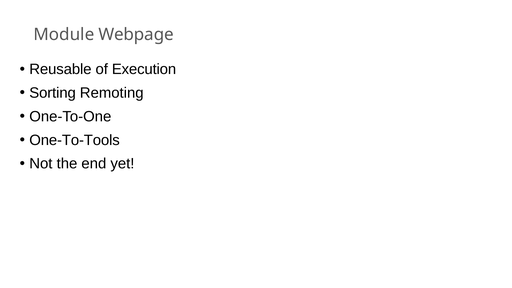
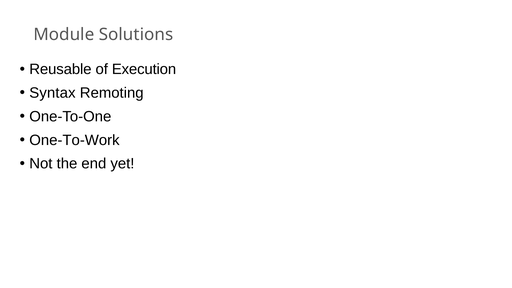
Webpage: Webpage -> Solutions (136, 35)
Sorting: Sorting -> Syntax (52, 93)
One-To-Tools: One-To-Tools -> One-To-Work (74, 140)
